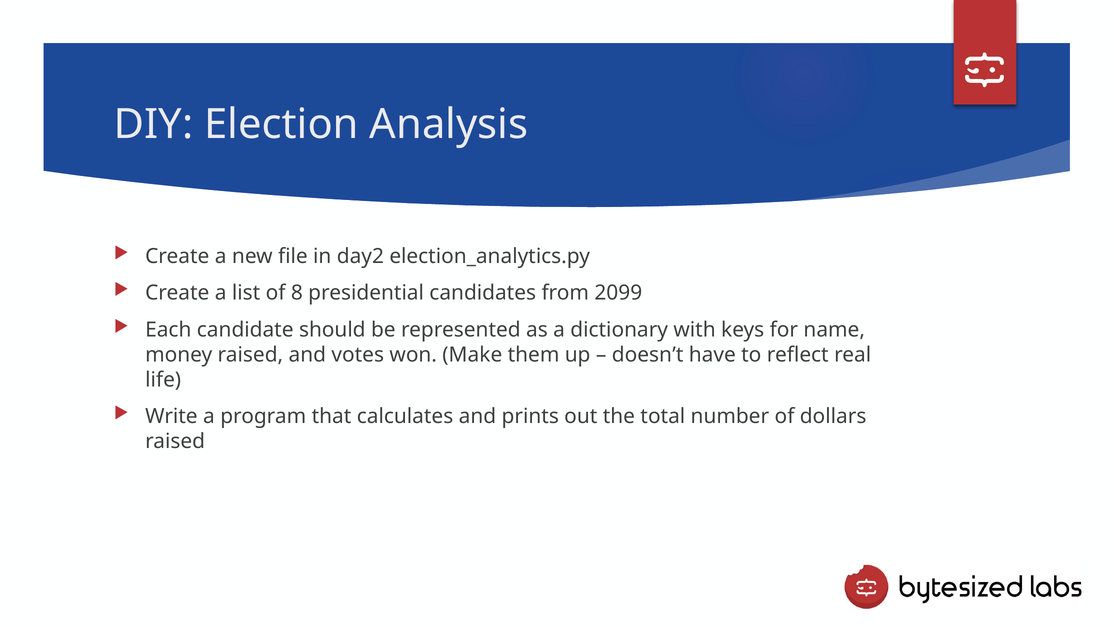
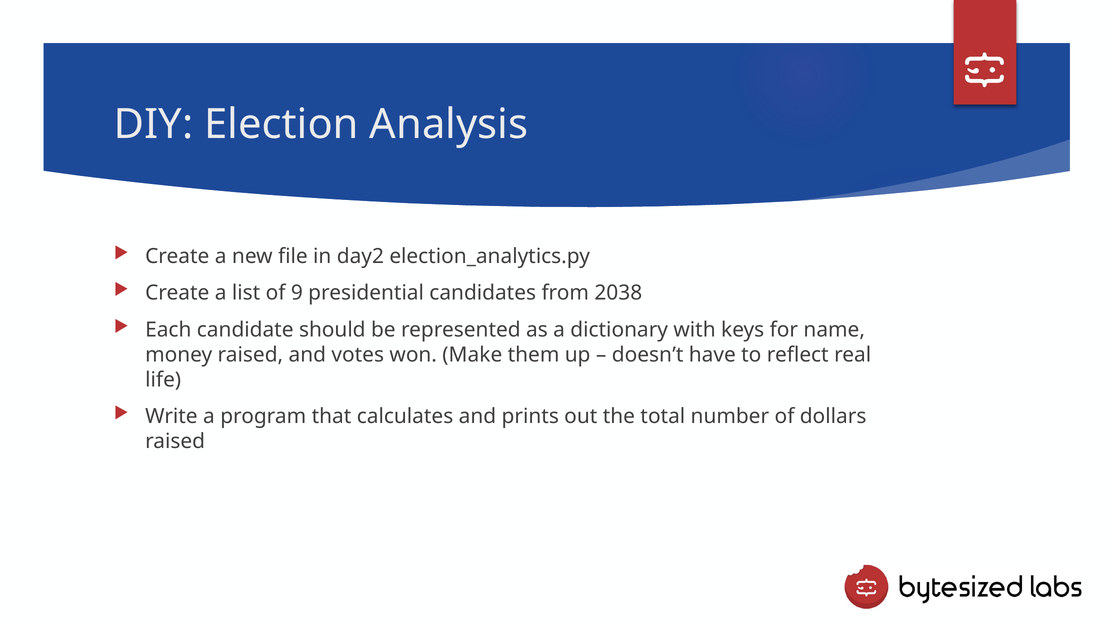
8: 8 -> 9 (297, 293)
2099: 2099 -> 2038 (618, 293)
